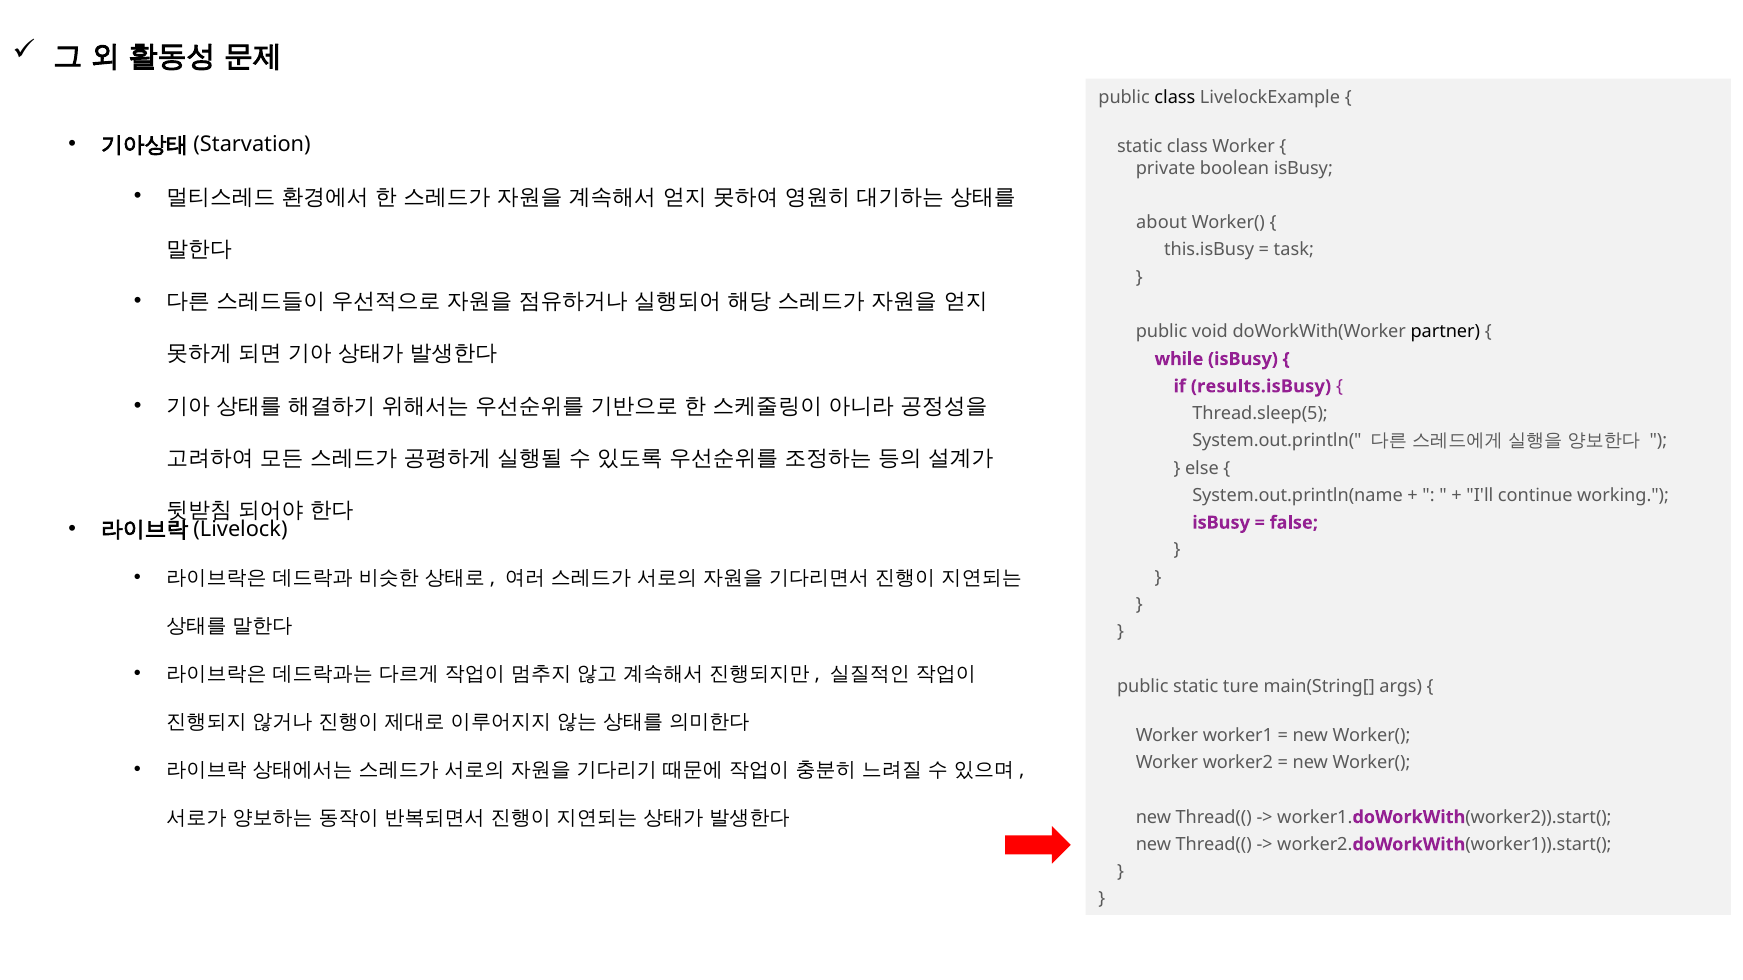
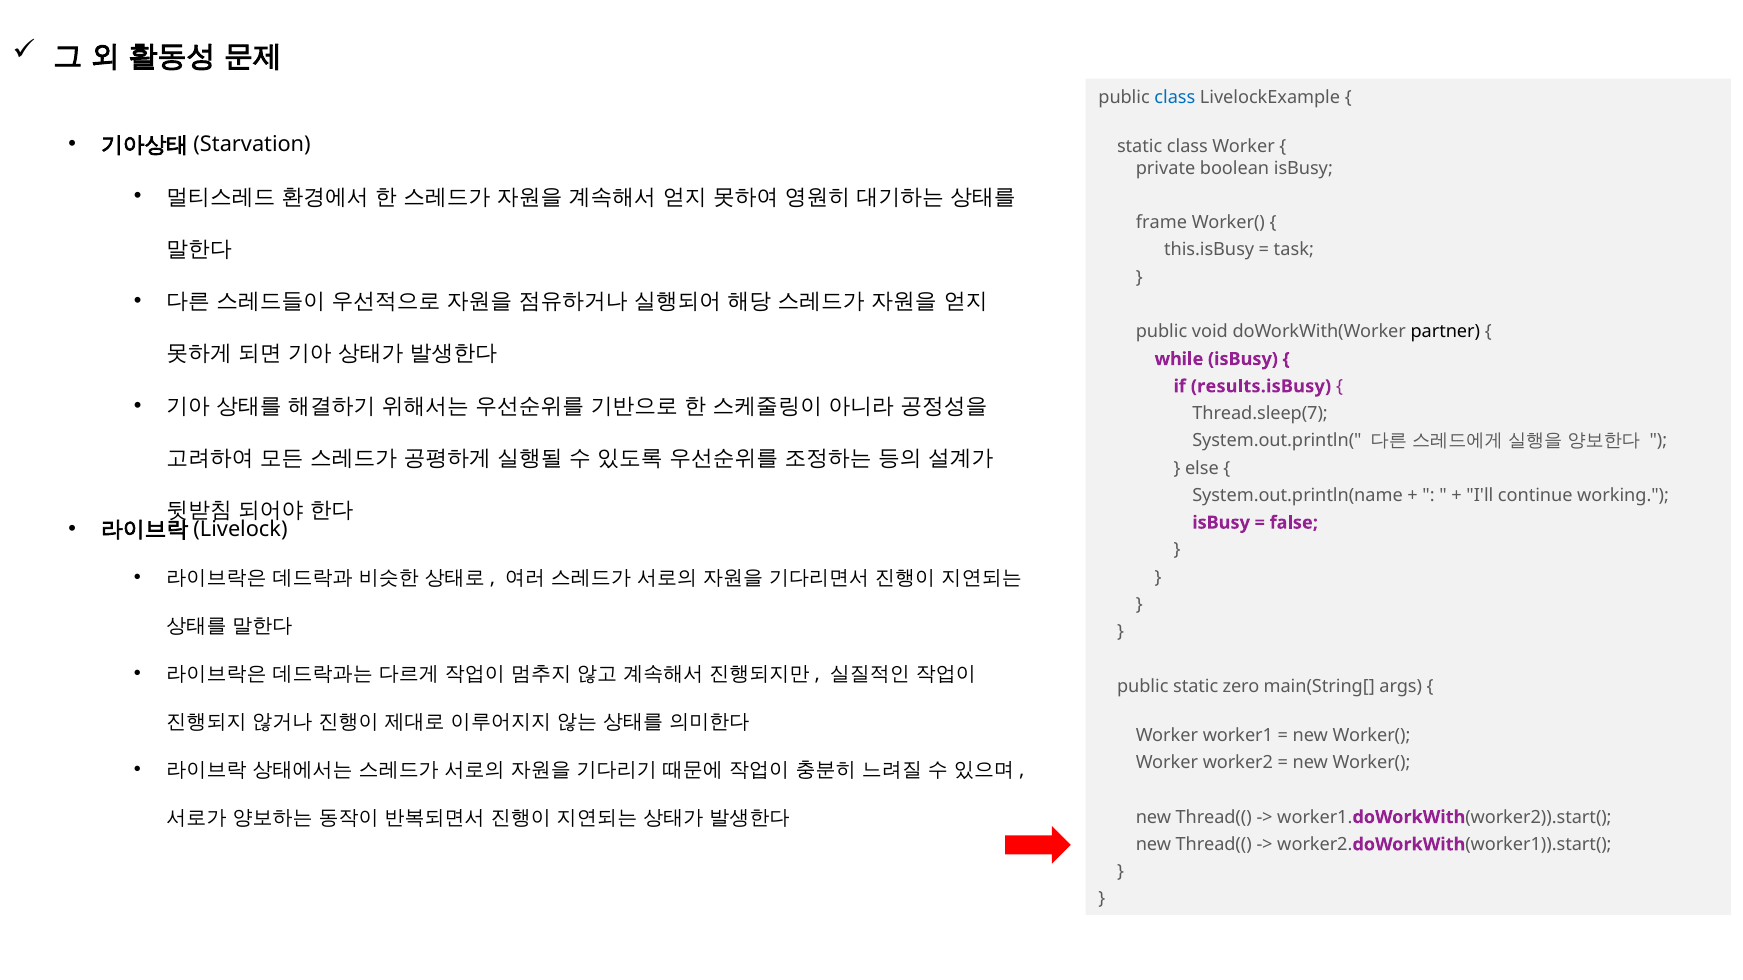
class colour: black -> blue (1175, 97)
about: about -> frame (1162, 223)
Thread.sleep(5: Thread.sleep(5 -> Thread.sleep(7 (1260, 414)
ture: ture -> zero (1241, 687)
